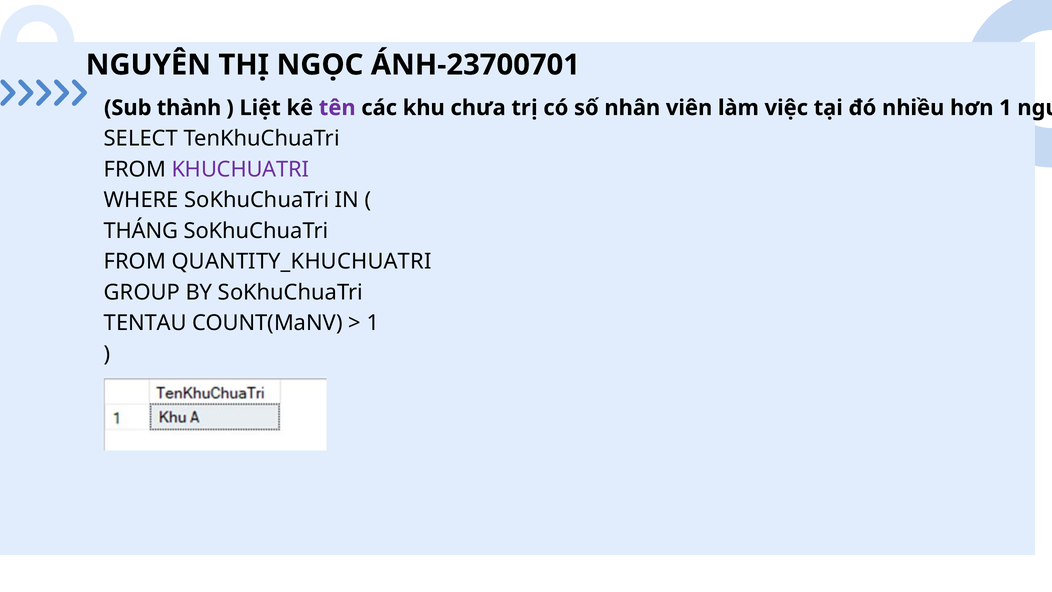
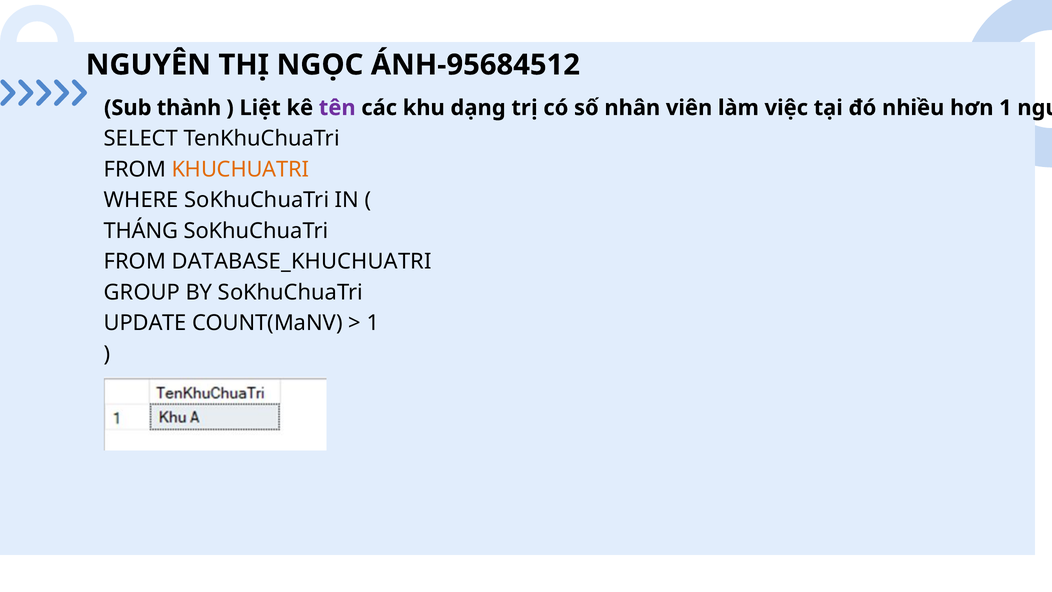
ÁNH-23700701: ÁNH-23700701 -> ÁNH-95684512 (475, 65)
chưa: chưa -> dạng (478, 108)
KHUCHUATRI colour: purple -> orange (240, 169)
QUANTITY_KHUCHUATRI: QUANTITY_KHUCHUATRI -> DATABASE_KHUCHUATRI (302, 261)
TENTAU: TENTAU -> UPDATE (145, 323)
